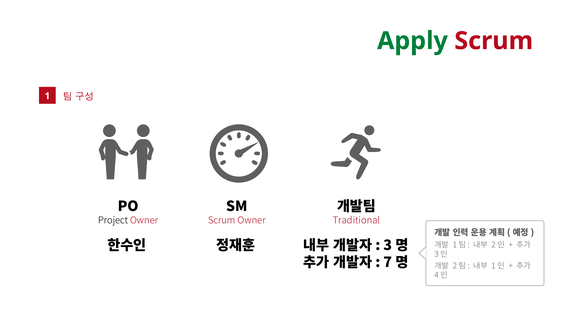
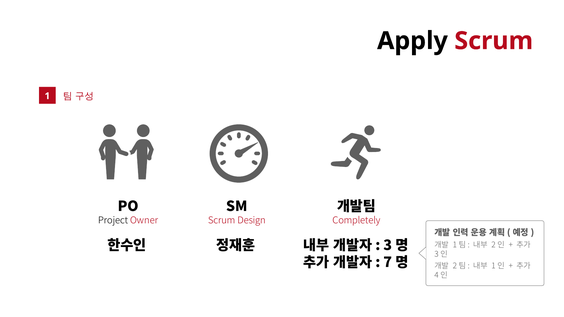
Apply colour: green -> black (412, 41)
Scrum Owner: Owner -> Design (252, 220)
Traditional: Traditional -> Completely (356, 220)
